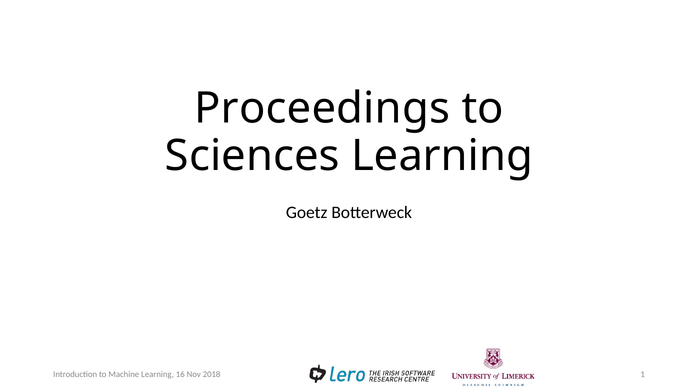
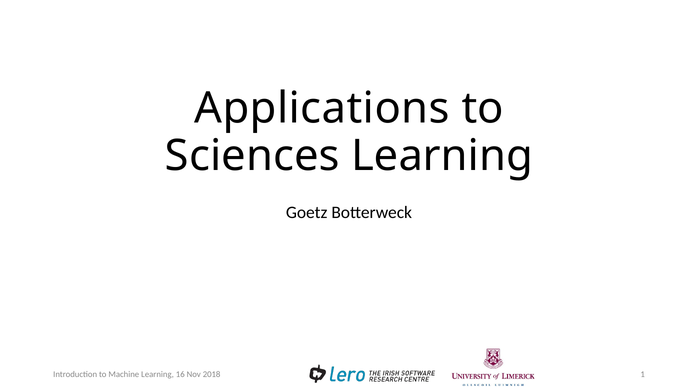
Proceedings: Proceedings -> Applications (322, 109)
